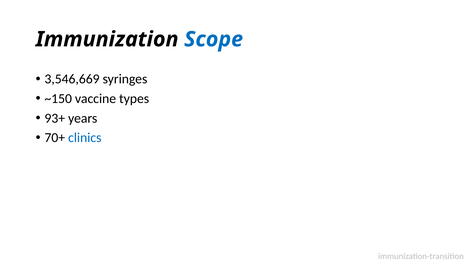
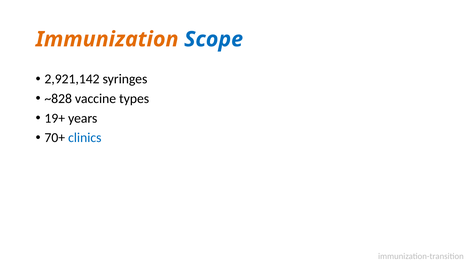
Immunization colour: black -> orange (107, 39)
3,546,669: 3,546,669 -> 2,921,142 (72, 79)
~150: ~150 -> ~828 (58, 99)
93+: 93+ -> 19+ (55, 118)
